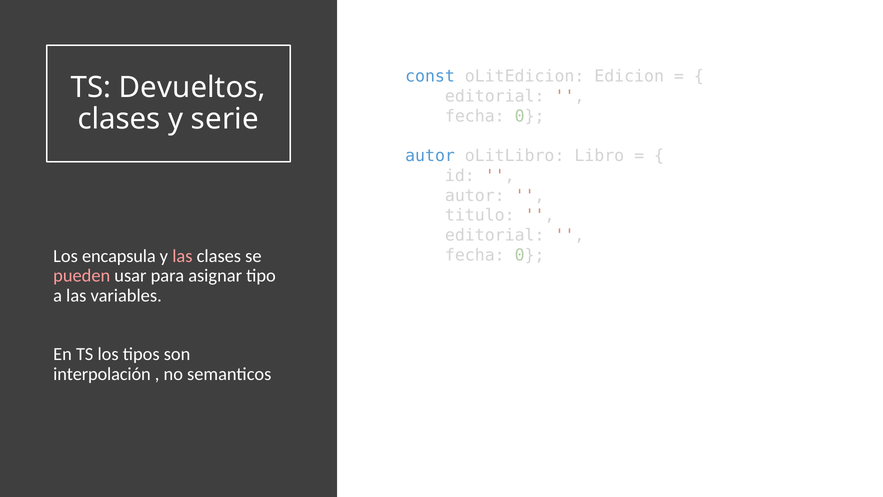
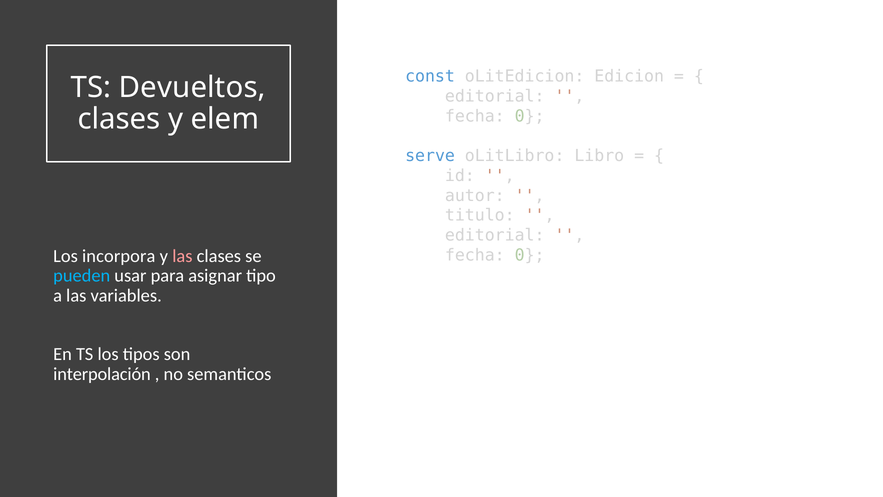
serie: serie -> elem (225, 119)
autor: autor -> serve (430, 156)
encapsula: encapsula -> incorpora (119, 256)
pueden colour: pink -> light blue (82, 276)
